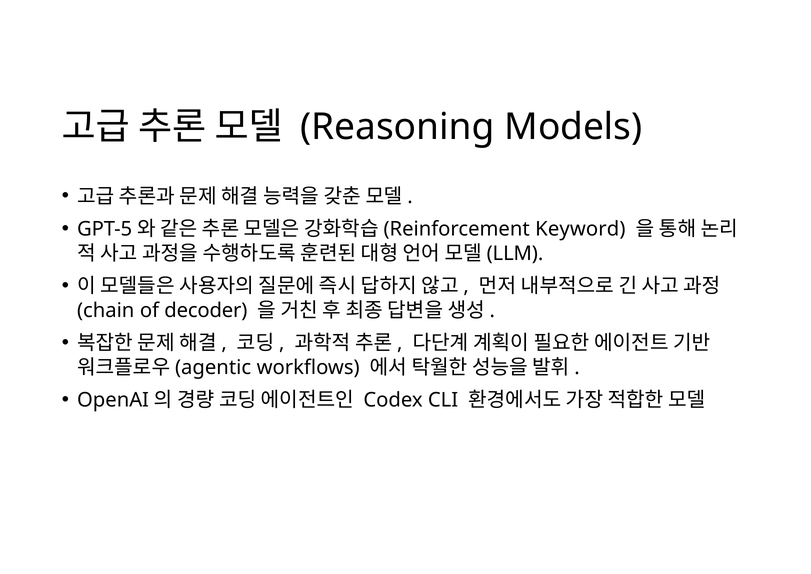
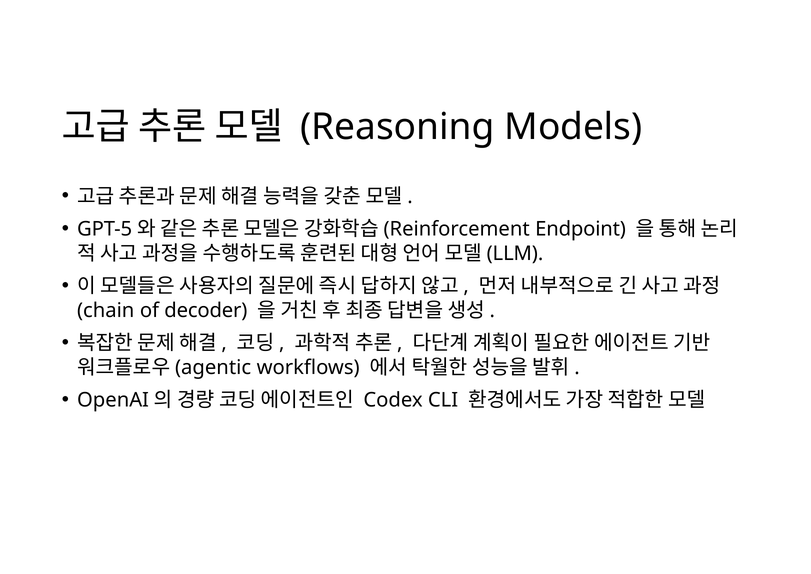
Keyword: Keyword -> Endpoint (581, 229)
